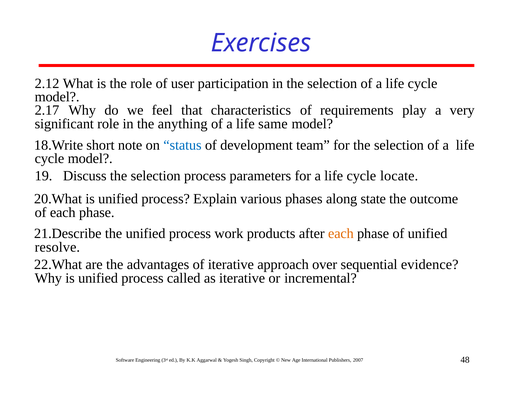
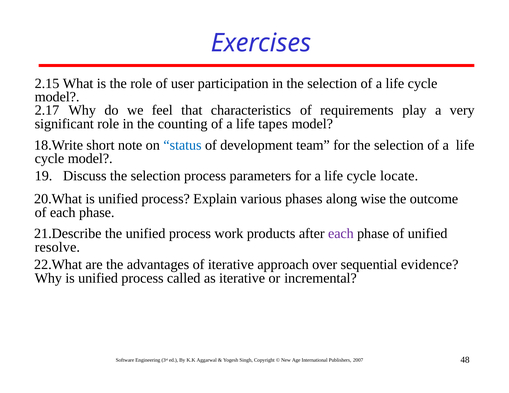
2.12: 2.12 -> 2.15 (47, 84)
anything: anything -> counting (183, 124)
same: same -> tapes (273, 124)
state: state -> wise (373, 199)
each colour: orange -> purple (341, 234)
